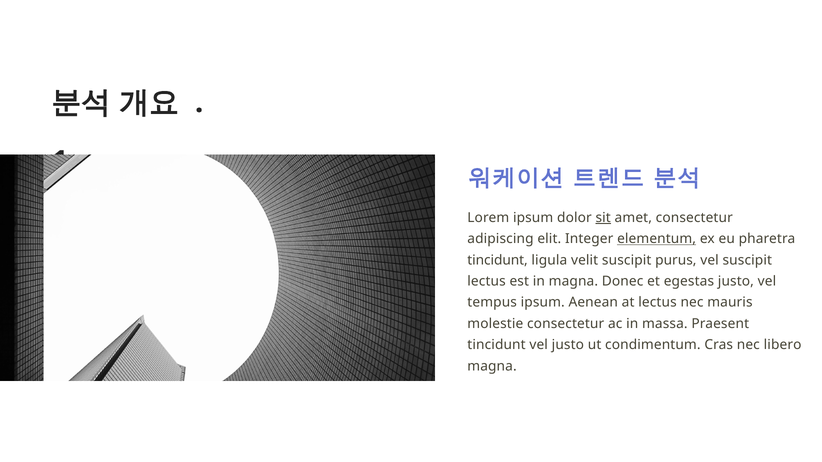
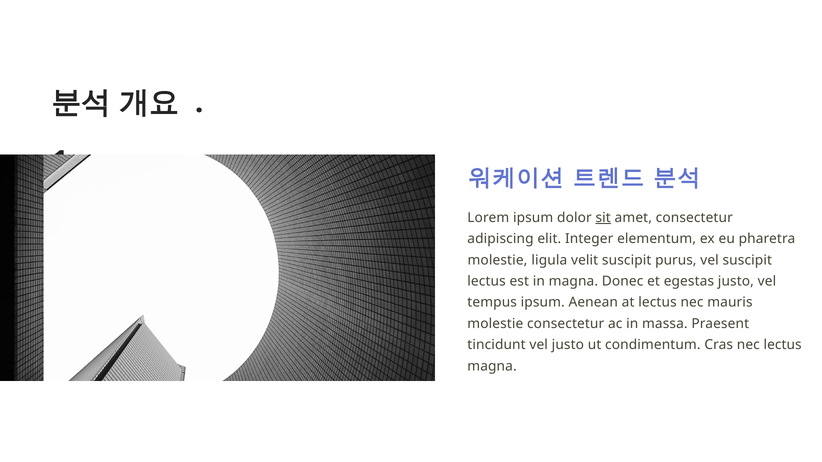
elementum underline: present -> none (657, 239)
tincidunt: tincidunt -> molestie (497, 260)
nec libero: libero -> lectus (783, 345)
